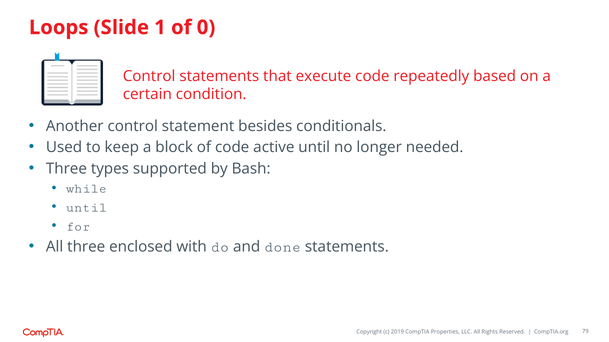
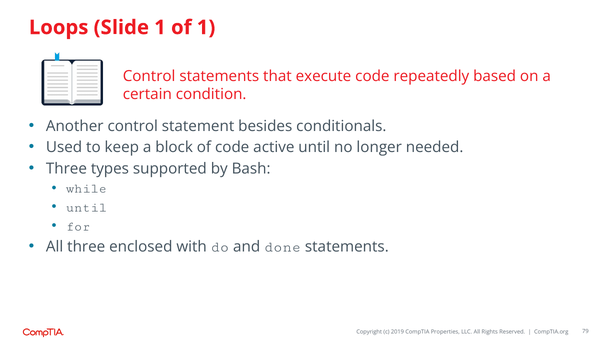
of 0: 0 -> 1 (206, 28)
